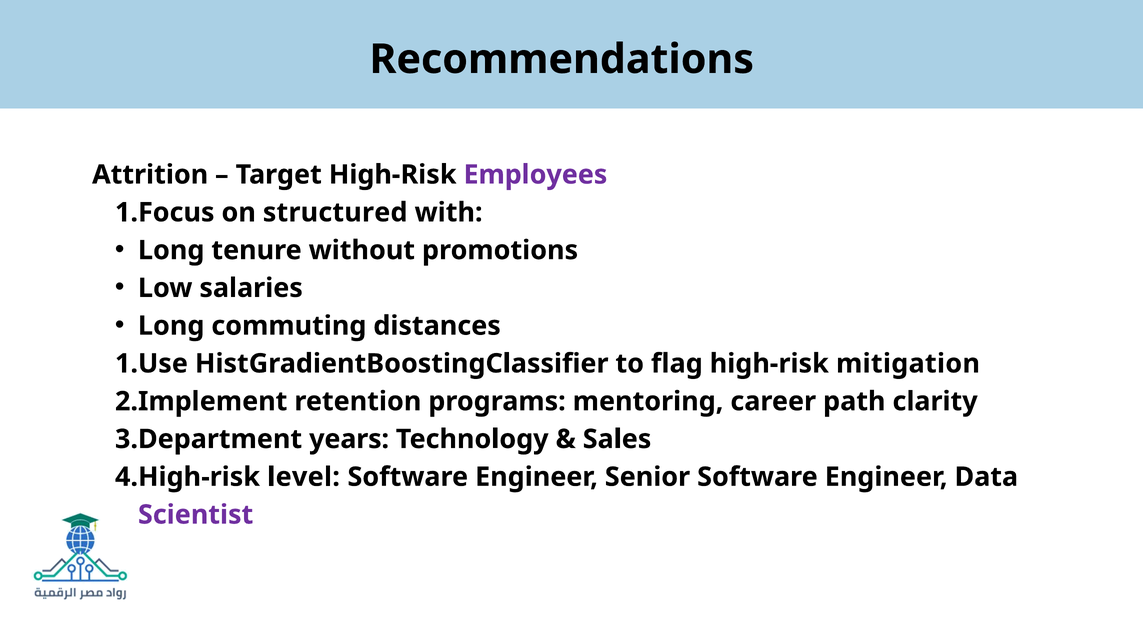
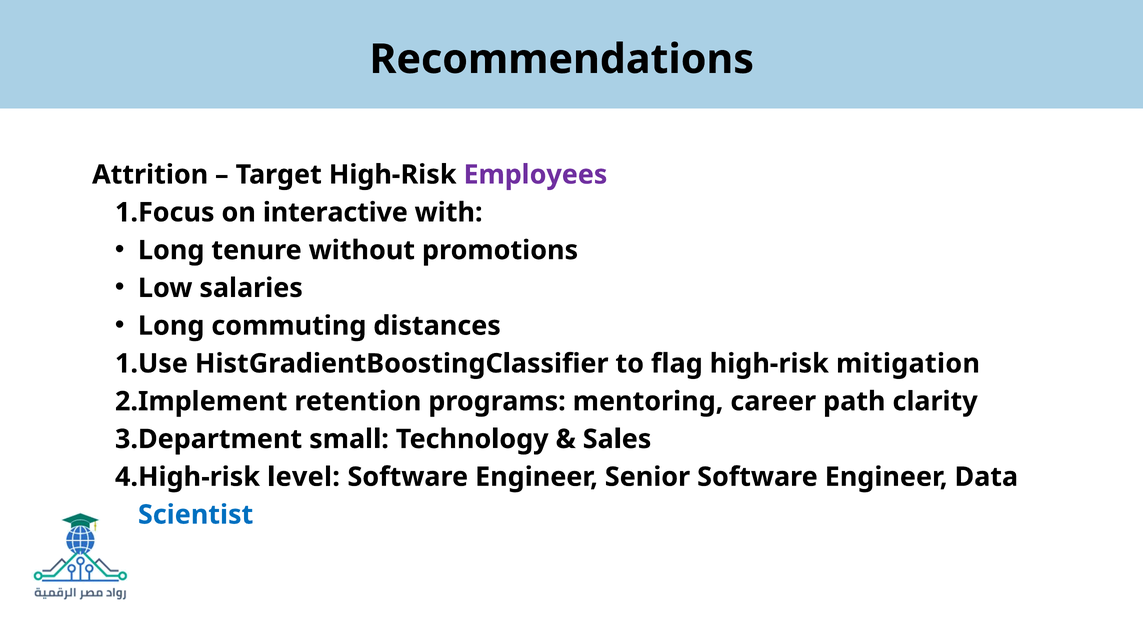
structured: structured -> interactive (335, 212)
years: years -> small (349, 439)
Scientist colour: purple -> blue (196, 515)
